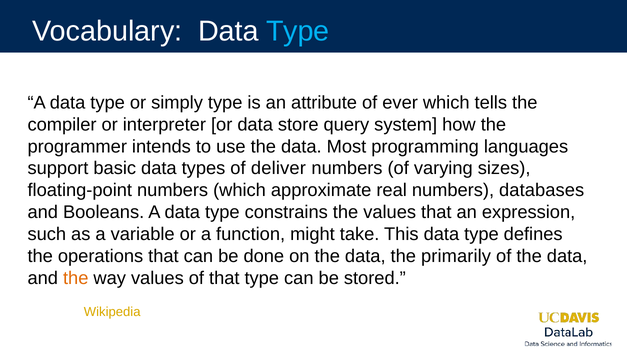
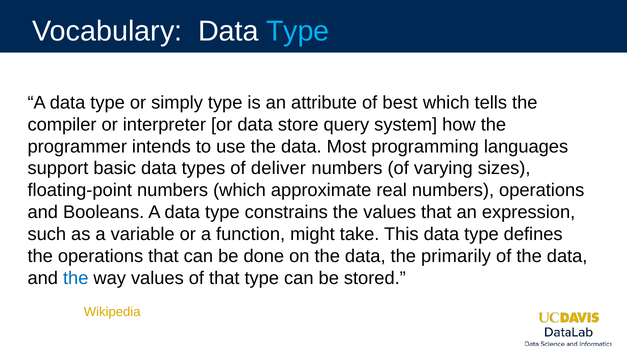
ever: ever -> best (400, 102)
numbers databases: databases -> operations (542, 190)
the colour: orange -> blue (76, 278)
